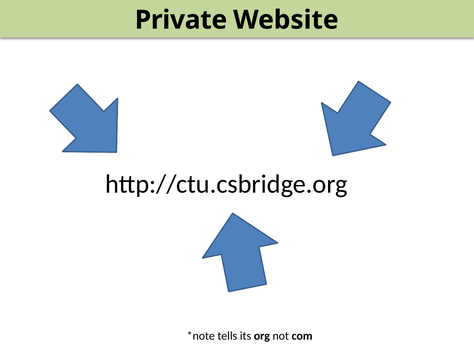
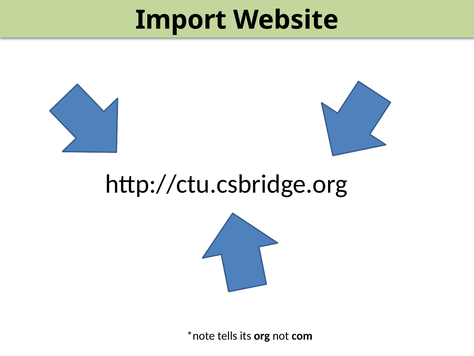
Private: Private -> Import (181, 20)
